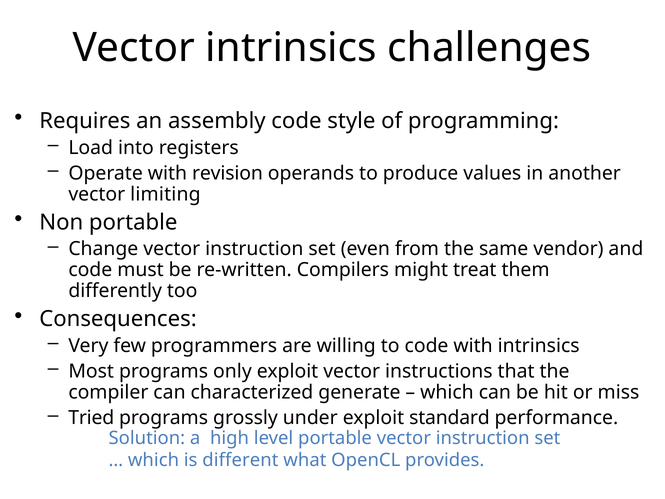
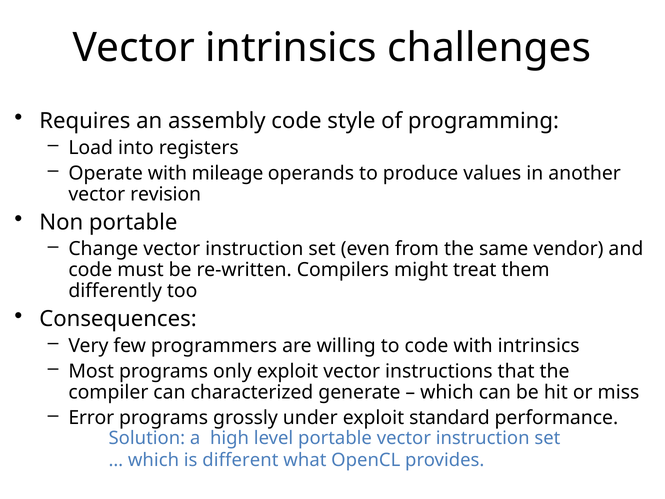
revision: revision -> mileage (227, 173)
limiting: limiting -> revision (166, 194)
Tried: Tried -> Error (91, 418)
